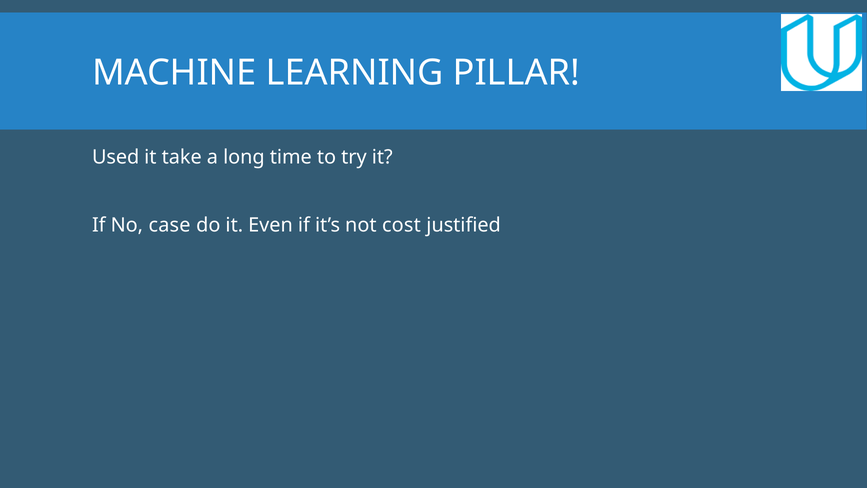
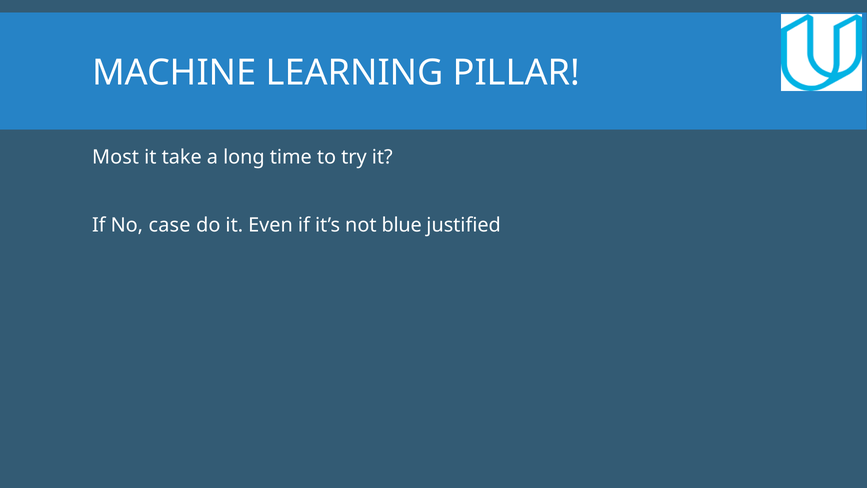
Used: Used -> Most (116, 157)
cost: cost -> blue (402, 225)
